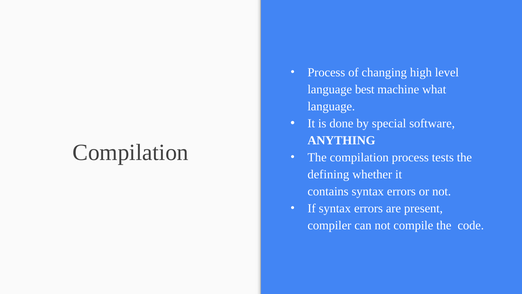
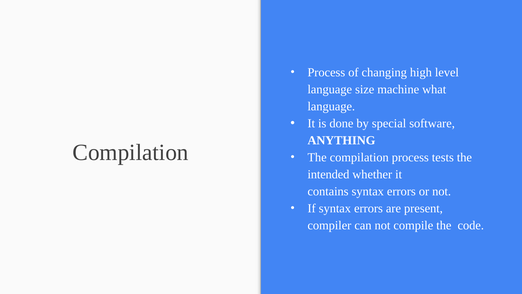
best: best -> size (365, 89)
defining: defining -> intended (328, 174)
